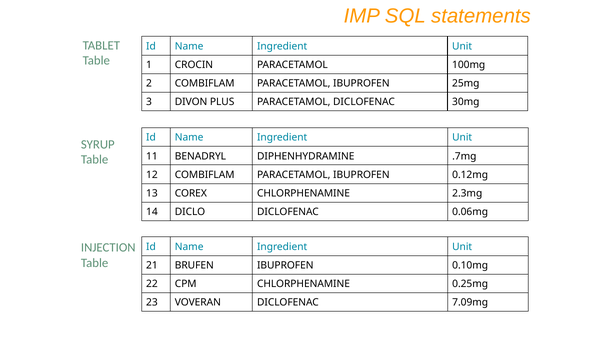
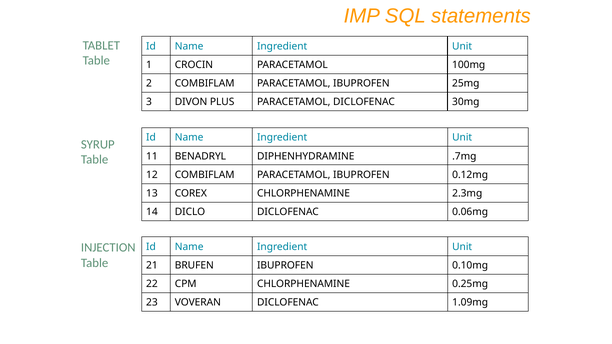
7.09mg: 7.09mg -> 1.09mg (470, 303)
